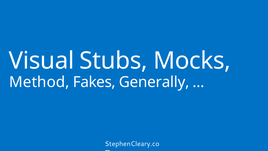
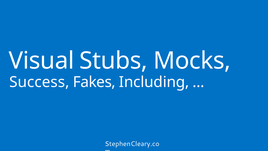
Method: Method -> Success (39, 82)
Generally: Generally -> Including (154, 82)
